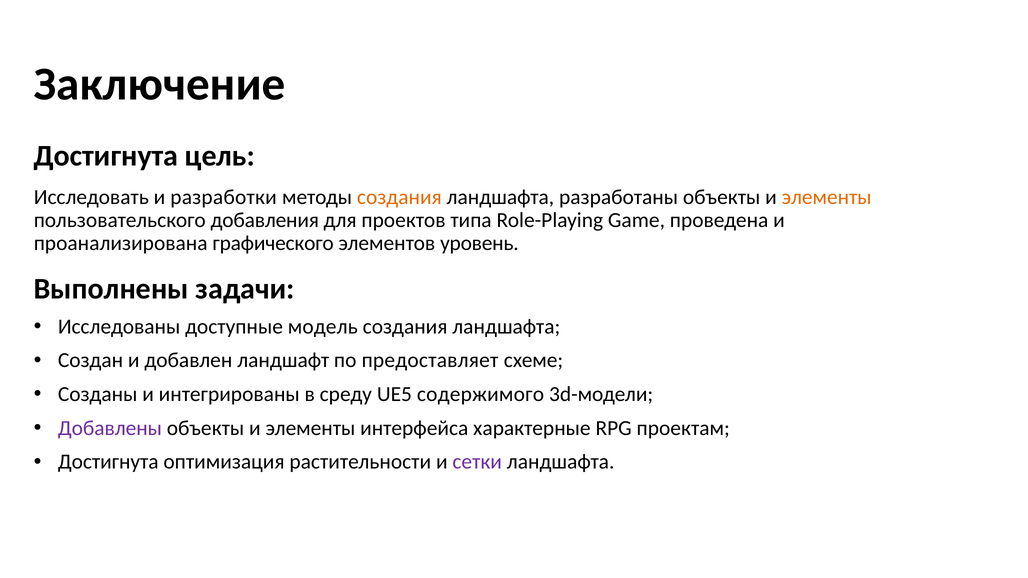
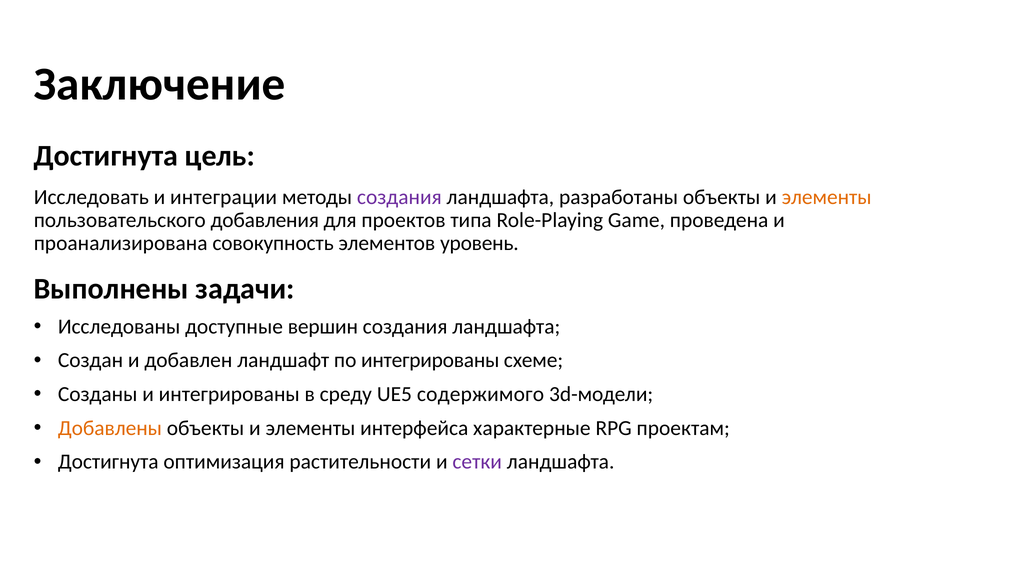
разработки: разработки -> интеграции (224, 197)
создания colour: orange -> purple (399, 197)
графического: графического -> совокупность (273, 243)
модель: модель -> вершин (323, 327)
по предоставляет: предоставляет -> интегрированы (430, 361)
Добавлены colour: purple -> orange (110, 428)
